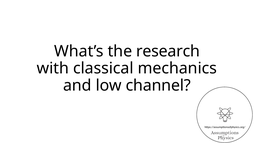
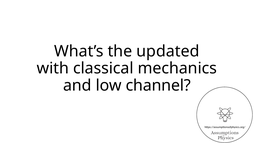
research: research -> updated (168, 51)
